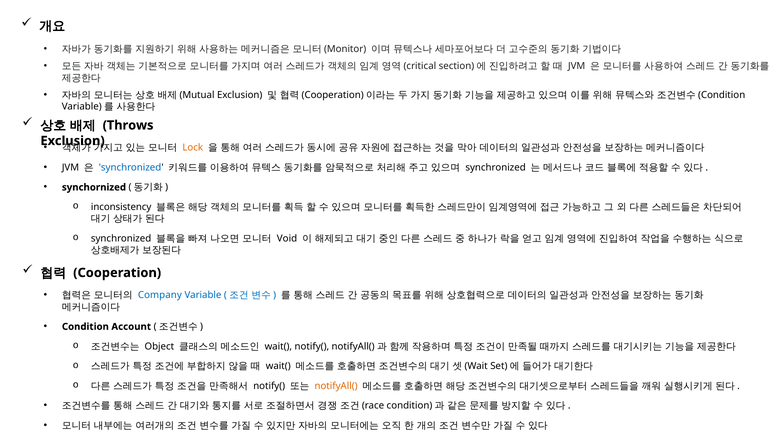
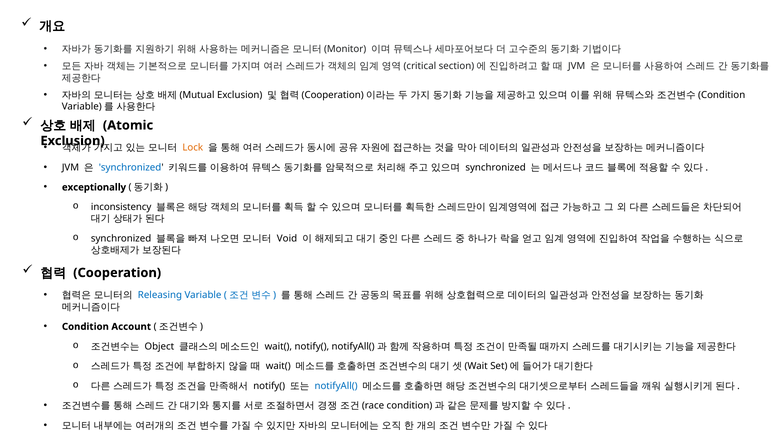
Throws: Throws -> Atomic (128, 125)
synchornized: synchornized -> exceptionally (94, 187)
Company: Company -> Releasing (160, 295)
notifyAll( colour: orange -> blue (336, 385)
